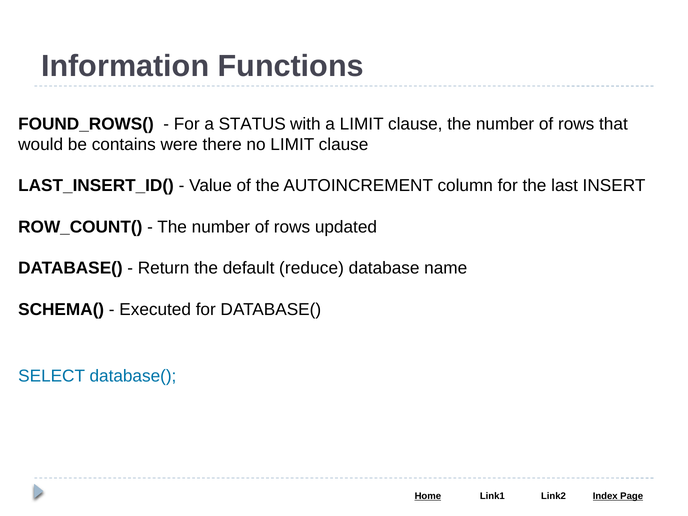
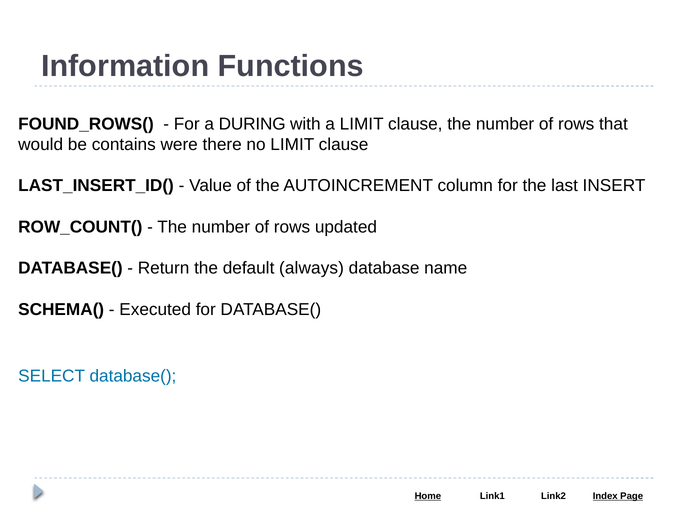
STATUS: STATUS -> DURING (252, 124)
reduce: reduce -> always (312, 268)
